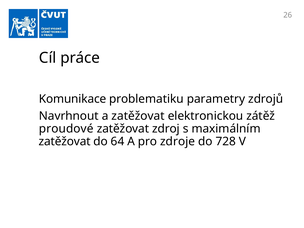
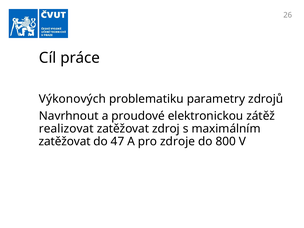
Komunikace: Komunikace -> Výkonových (72, 99)
a zatěžovat: zatěžovat -> proudové (138, 116)
proudové: proudové -> realizovat (66, 129)
64: 64 -> 47 (118, 141)
728: 728 -> 800 (226, 141)
